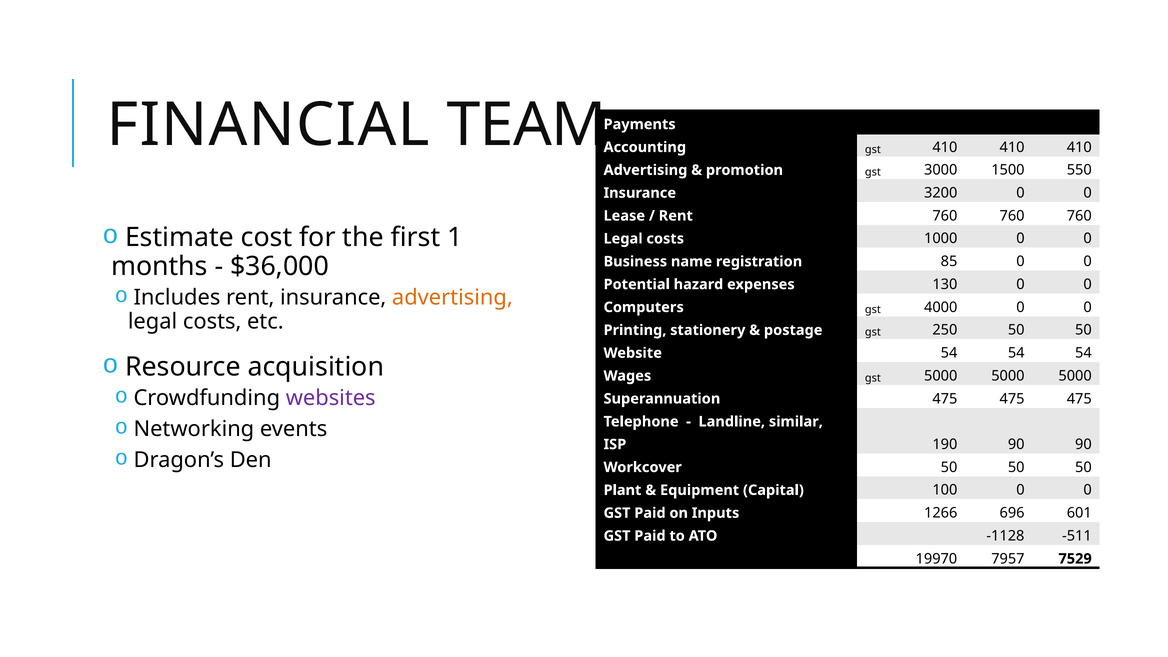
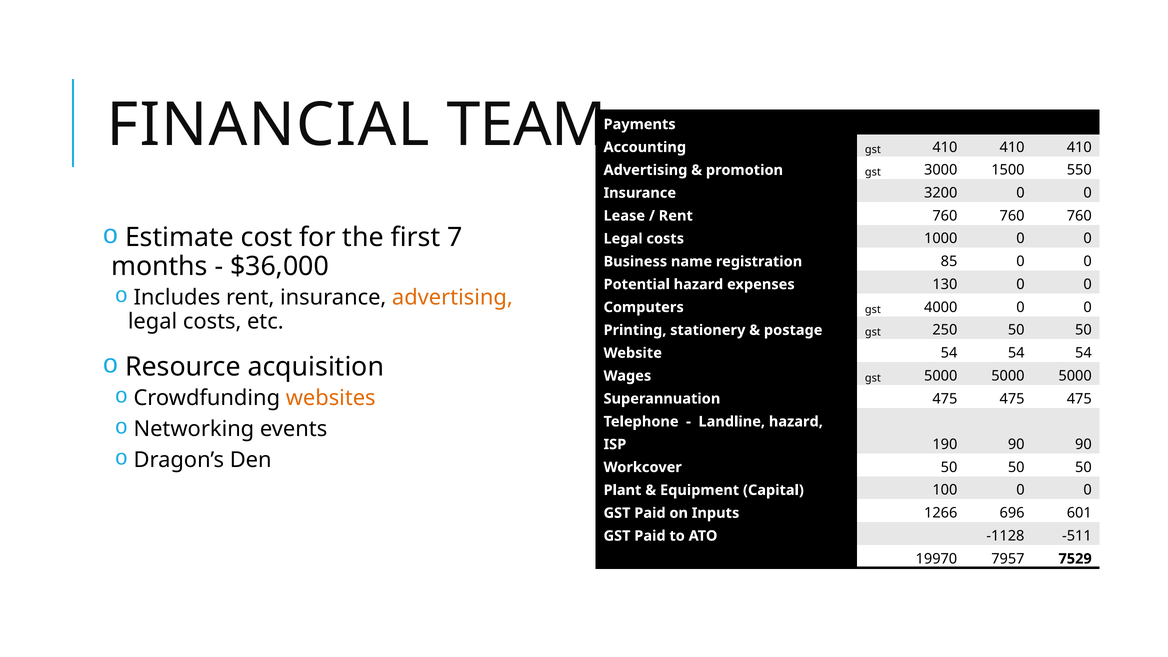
1: 1 -> 7 (455, 238)
websites colour: purple -> orange (331, 398)
Landline similar: similar -> hazard (796, 422)
